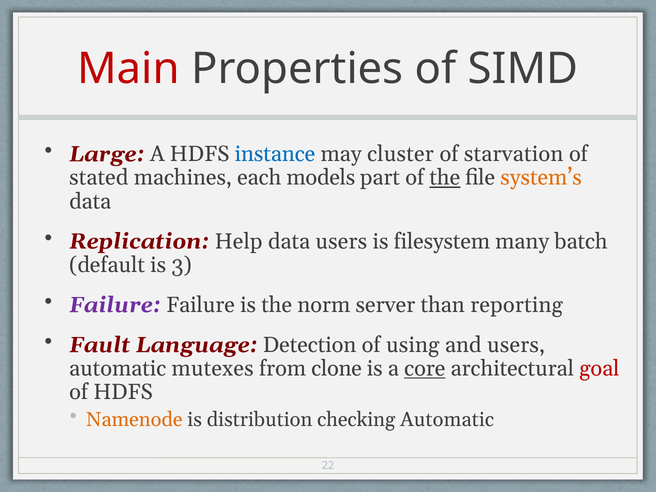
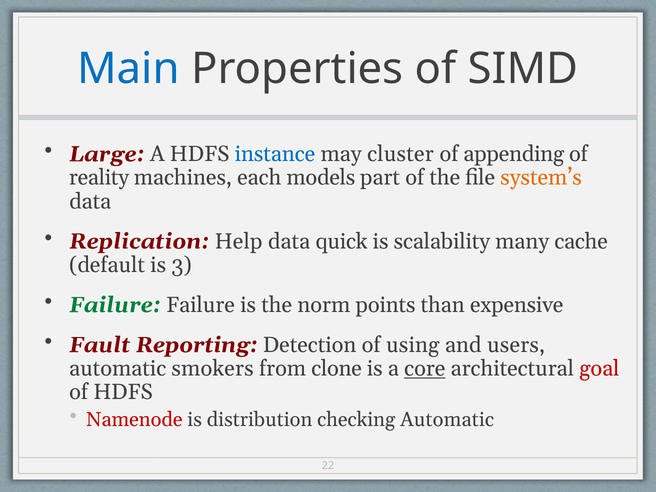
Main colour: red -> blue (129, 69)
starvation: starvation -> appending (514, 154)
stated: stated -> reality (99, 178)
the underline: present -> none (445, 178)
data users: users -> quick (341, 241)
filesystem: filesystem -> scalability (442, 241)
batch: batch -> cache (581, 241)
Failure colour: purple -> green (115, 305)
server: server -> points (386, 305)
reporting: reporting -> expensive (517, 305)
Language: Language -> Reporting (197, 345)
mutexes: mutexes -> smokers (213, 369)
Namenode colour: orange -> red (134, 419)
